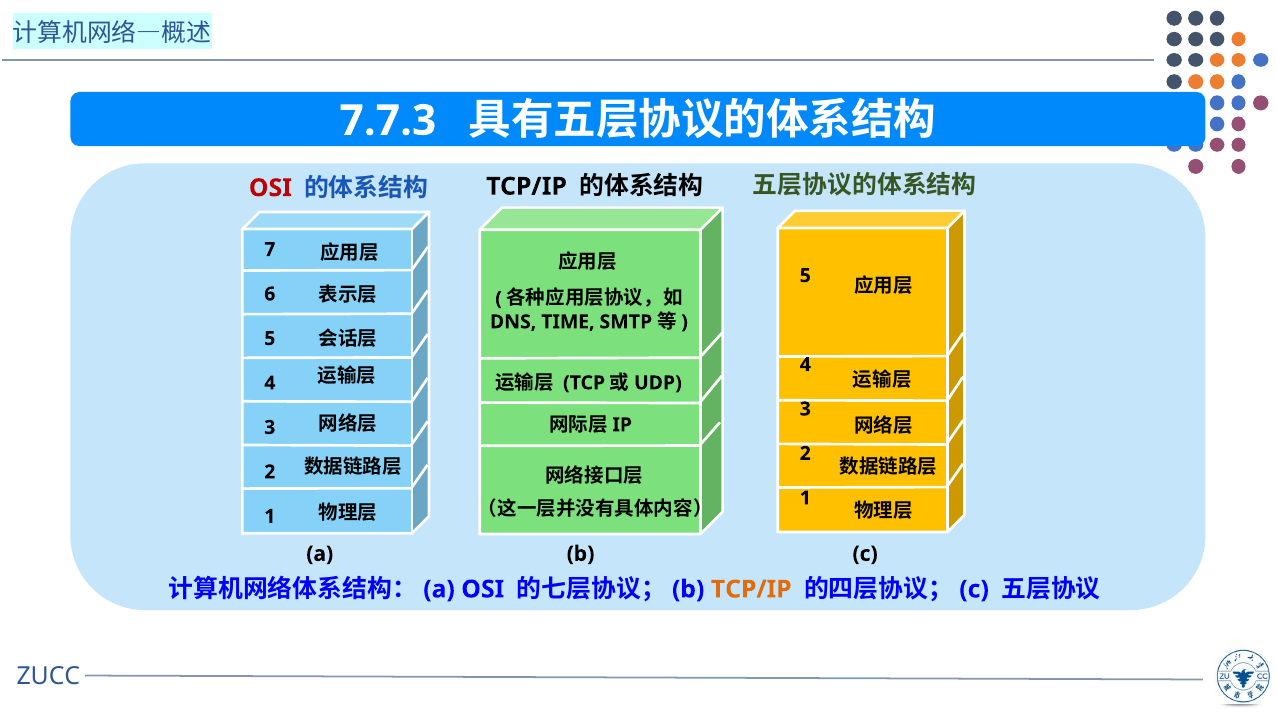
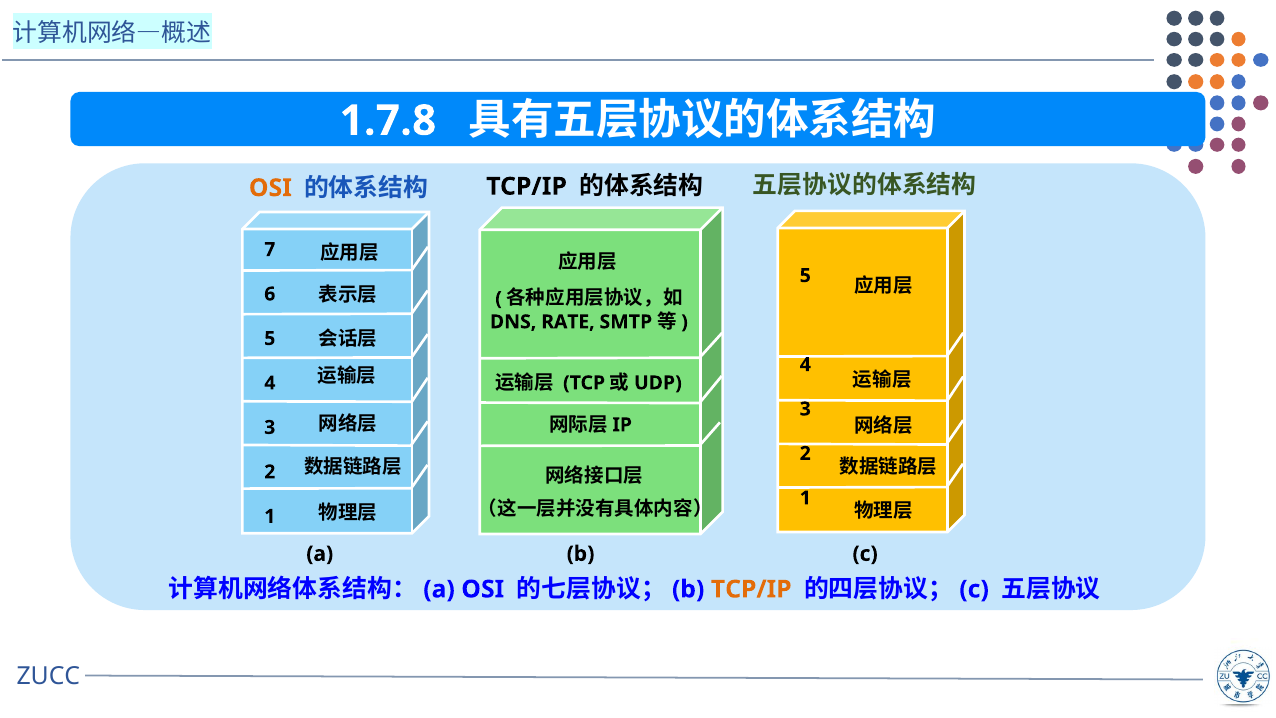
7.7.3: 7.7.3 -> 1.7.8 (388, 121)
OSI colour: red -> orange (270, 188)
TIME: TIME -> RATE (568, 322)
